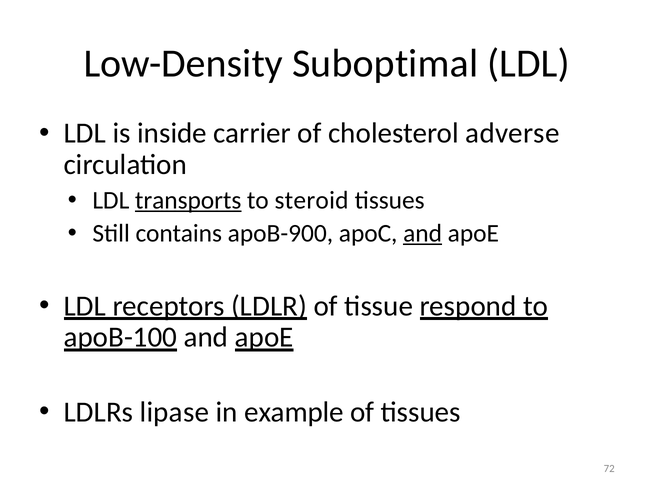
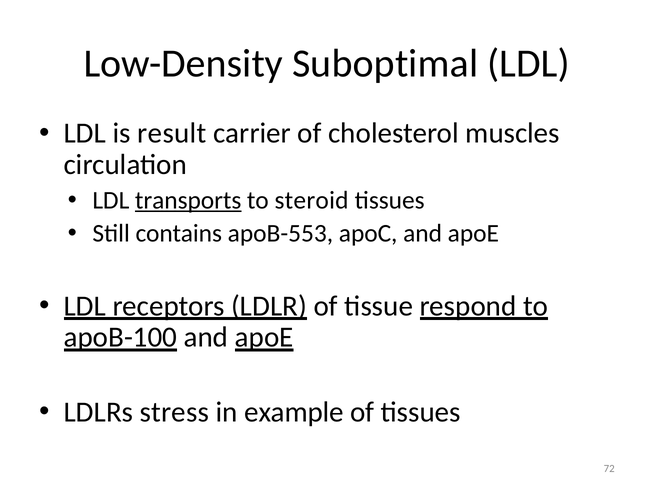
inside: inside -> result (172, 133)
adverse: adverse -> muscles (513, 133)
apoB-900: apoB-900 -> apoB-553 (280, 233)
and underline: present -> none (423, 233)
lipase: lipase -> stress (174, 411)
